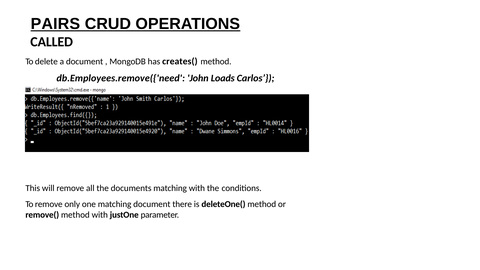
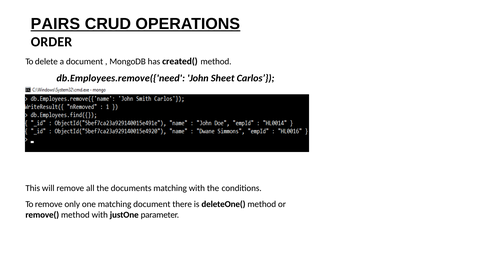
CALLED: CALLED -> ORDER (51, 42)
creates(: creates( -> created( (180, 61)
Loads: Loads -> Sheet (223, 78)
